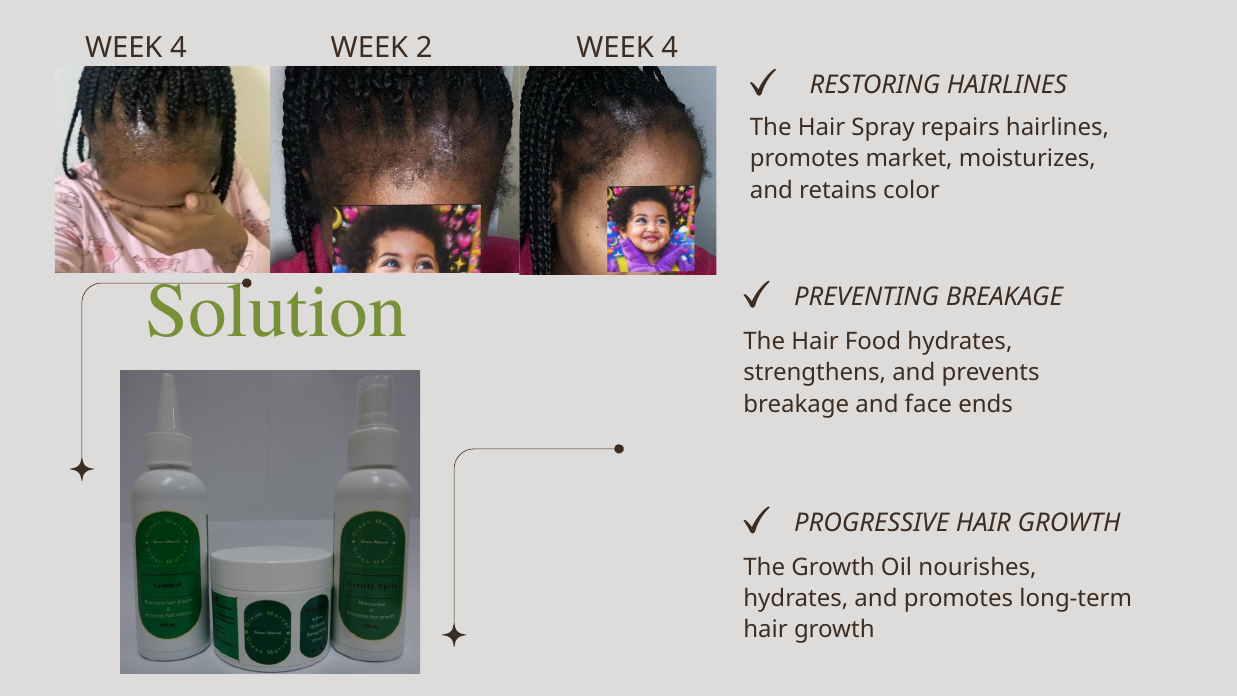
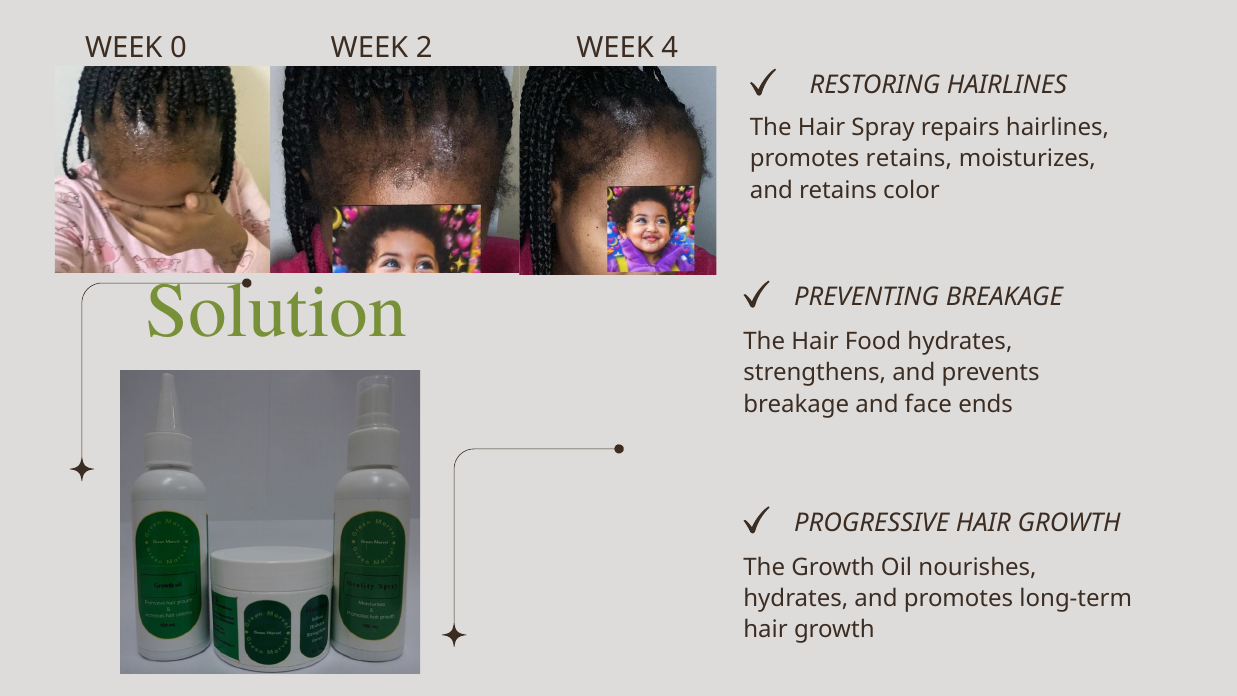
4: 4 -> 0 (178, 48)
promotes market: market -> retains (909, 159)
